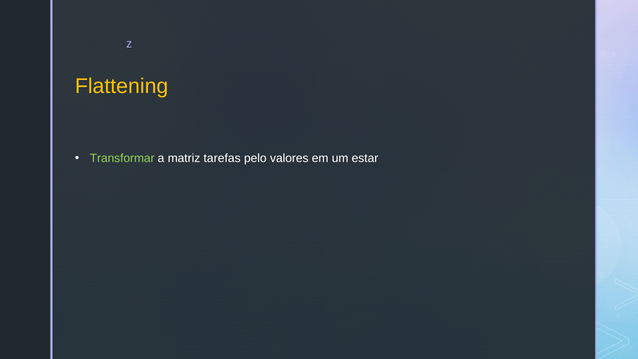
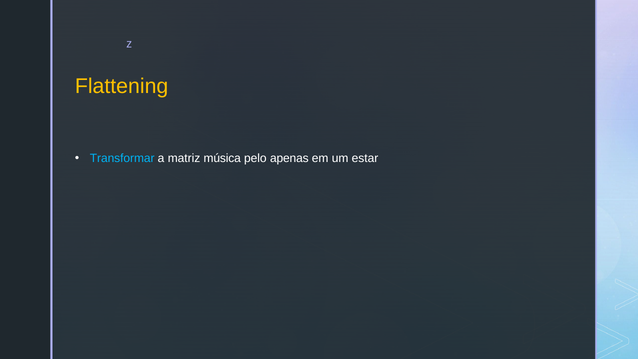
Transformar colour: light green -> light blue (122, 158)
tarefas: tarefas -> música (222, 158)
valores: valores -> apenas (289, 158)
